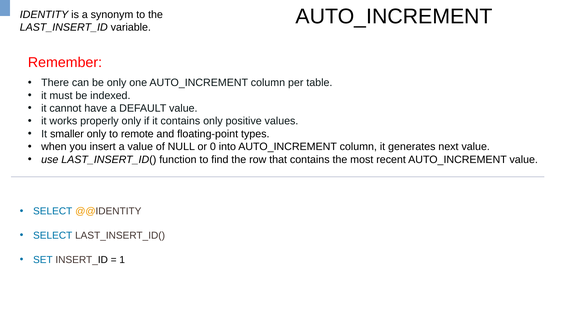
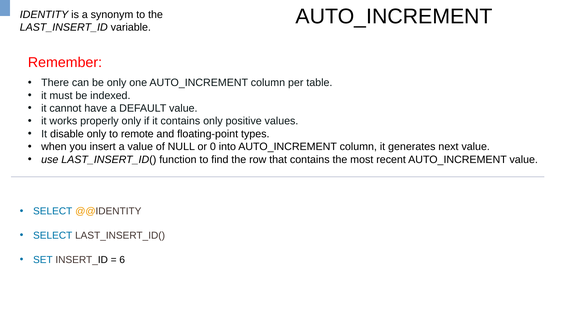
smaller: smaller -> disable (67, 134)
1: 1 -> 6 (122, 259)
